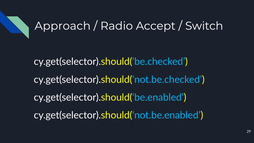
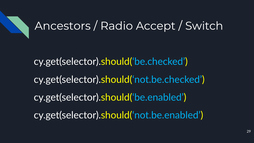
Approach: Approach -> Ancestors (63, 26)
